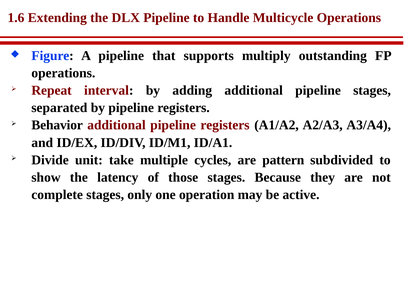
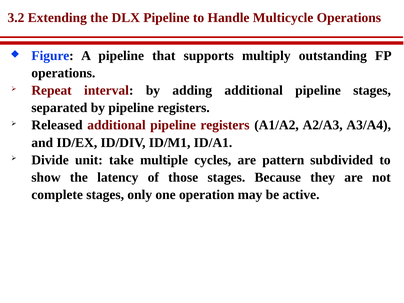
1.6: 1.6 -> 3.2 (16, 18)
Behavior: Behavior -> Released (57, 125)
